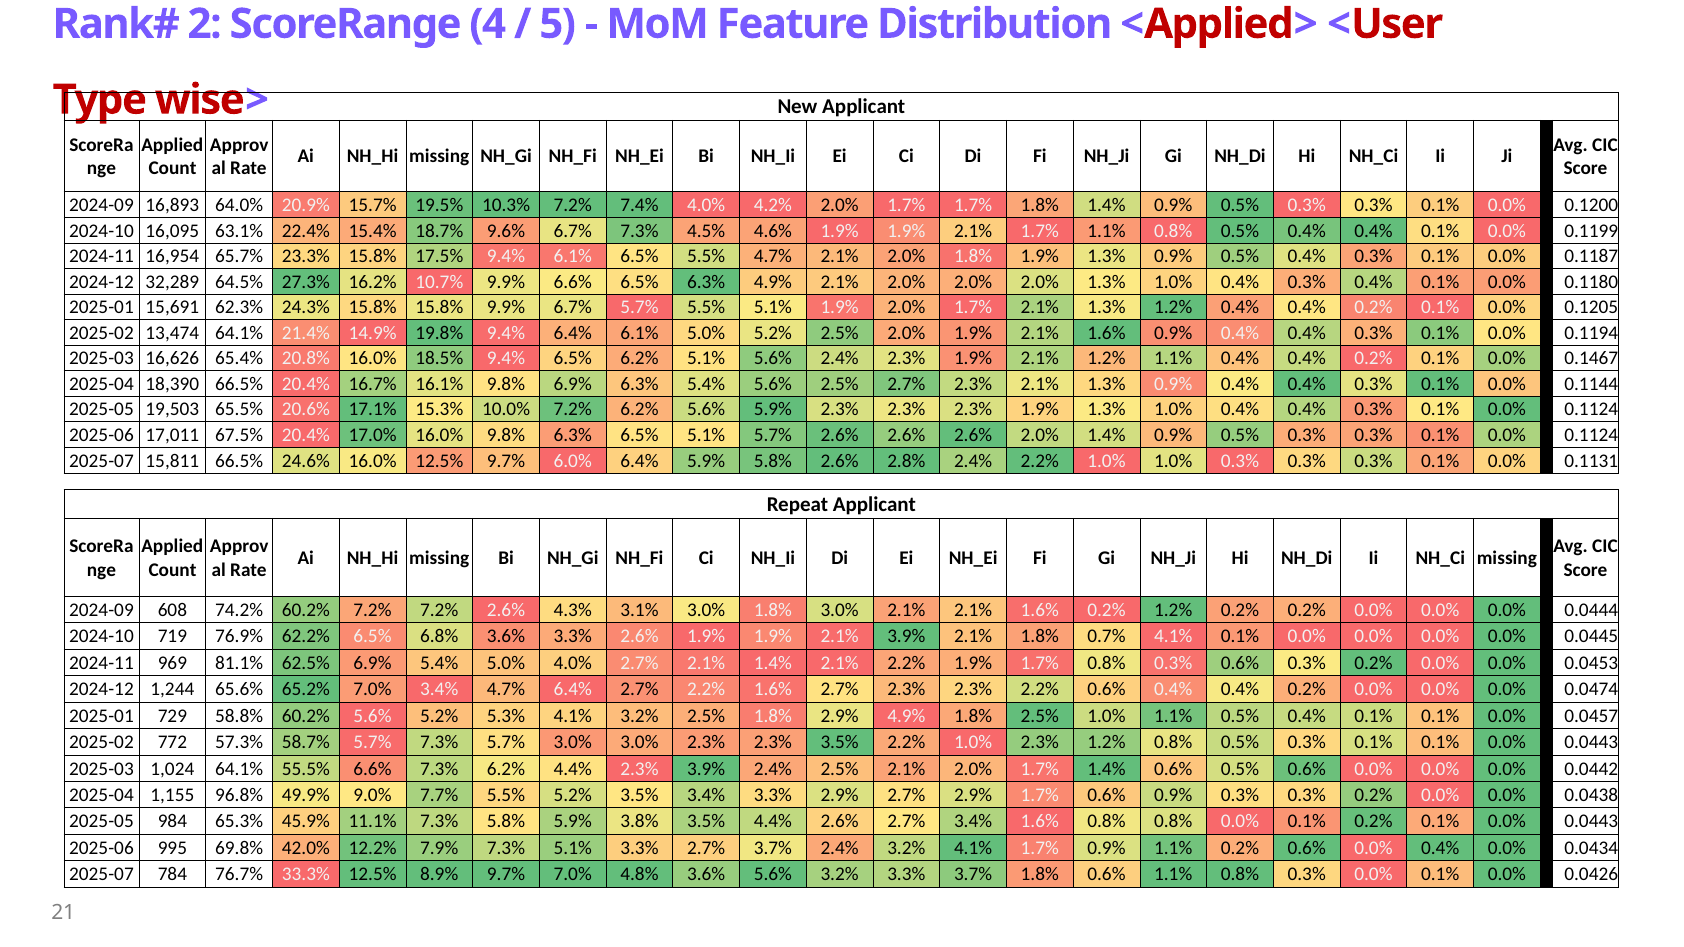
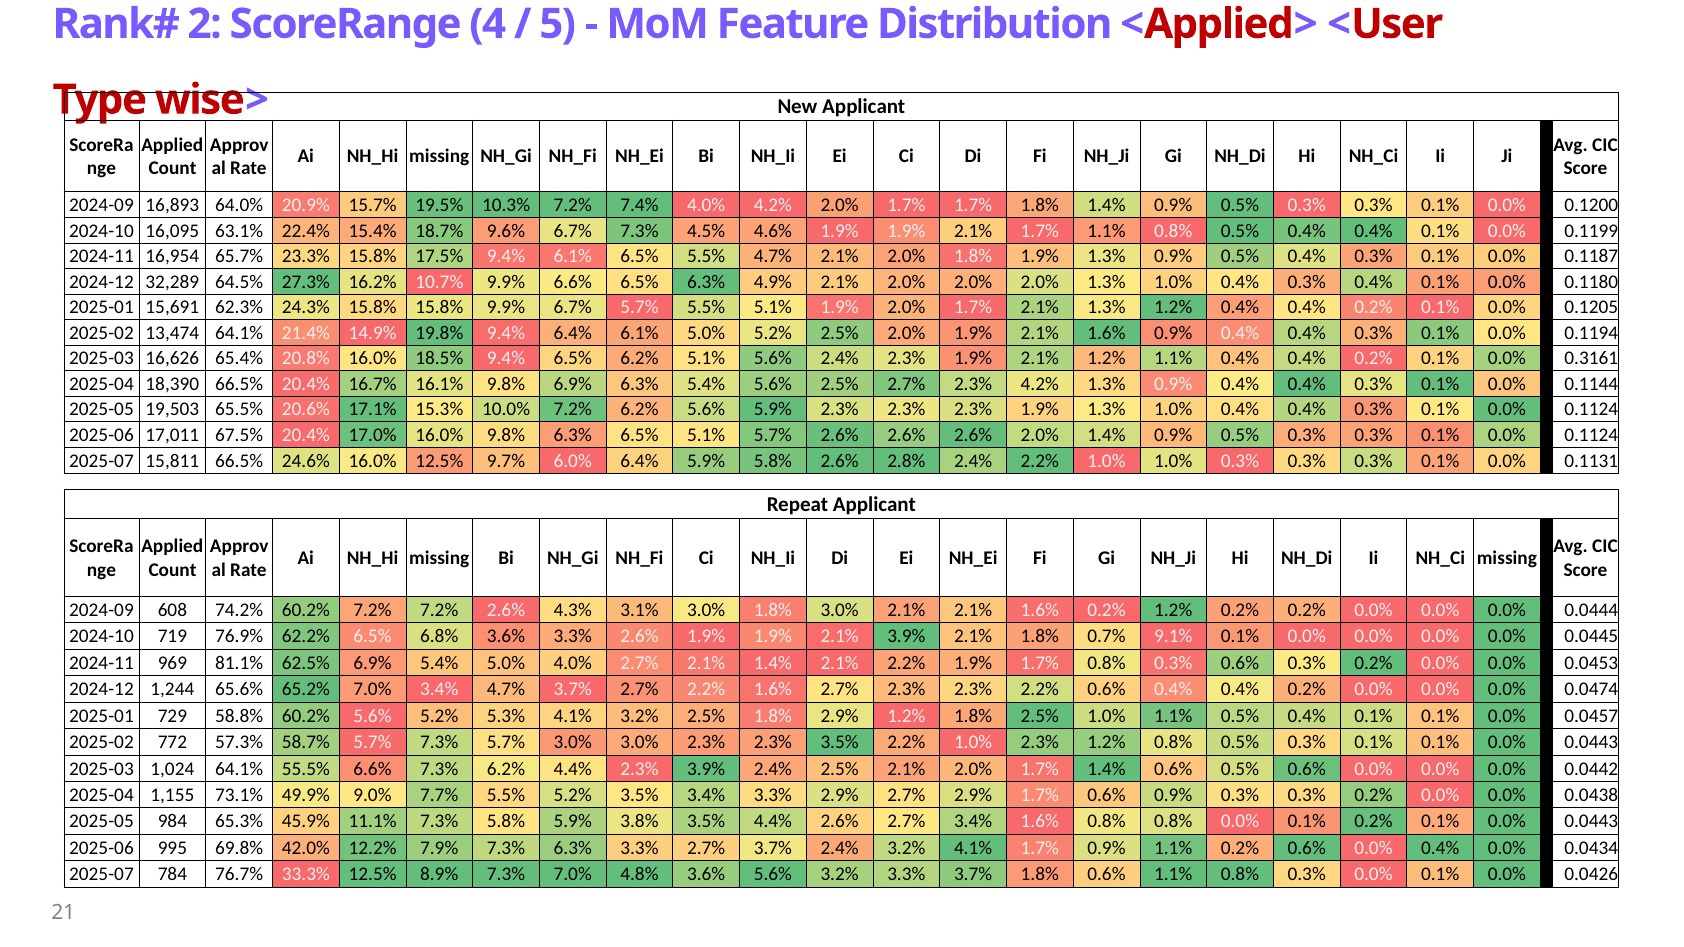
0.1467: 0.1467 -> 0.3161 (1591, 359)
2.3% 2.1%: 2.1% -> 4.2% (1040, 384)
0.7% 4.1%: 4.1% -> 9.1% (1173, 637)
4.7% 6.4%: 6.4% -> 3.7% (573, 690)
2.9% 4.9%: 4.9% -> 1.2% (906, 716)
96.8%: 96.8% -> 73.1% (239, 795)
7.3% 5.1%: 5.1% -> 6.3% (573, 848)
8.9% 9.7%: 9.7% -> 7.3% (506, 875)
